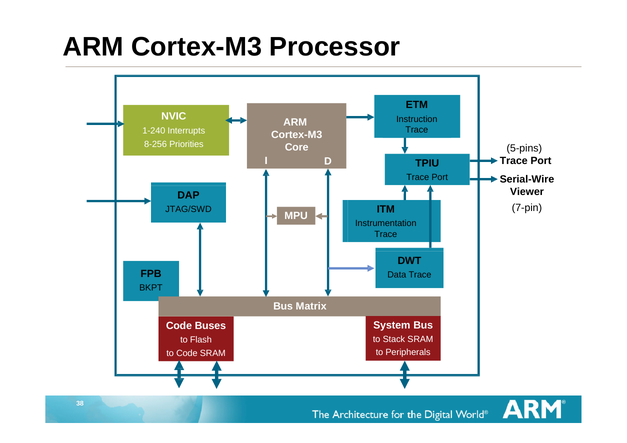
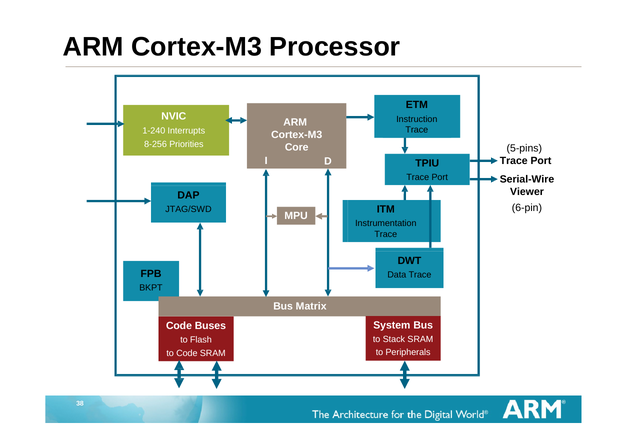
7-pin: 7-pin -> 6-pin (527, 208)
